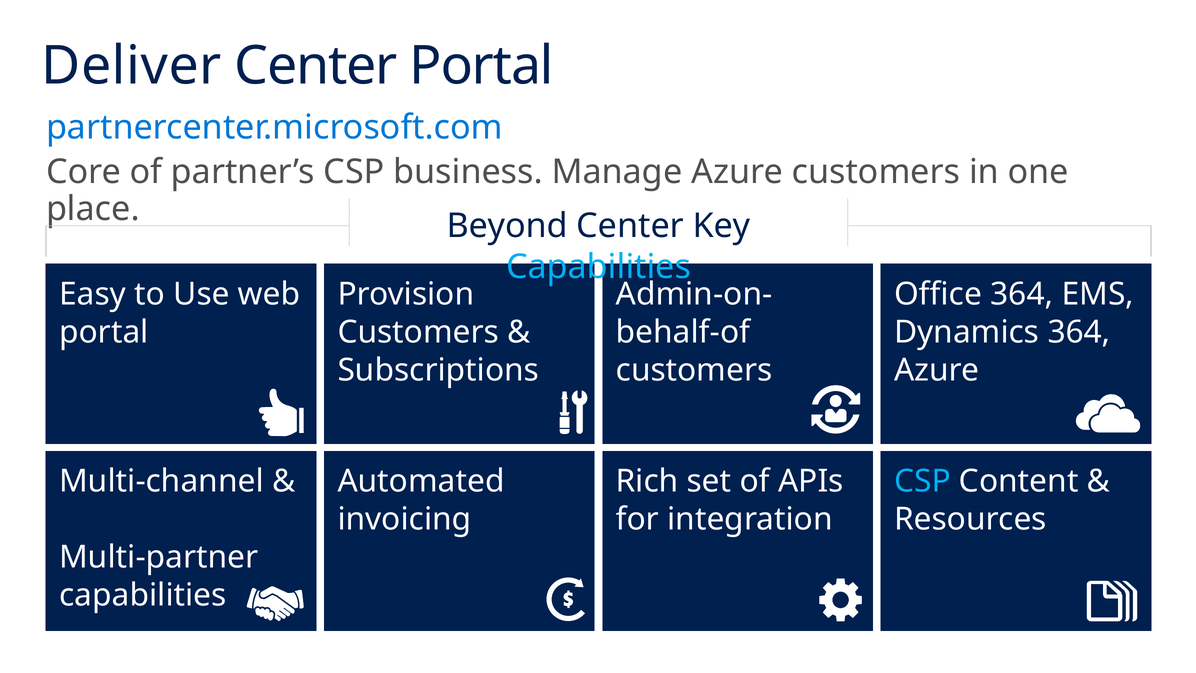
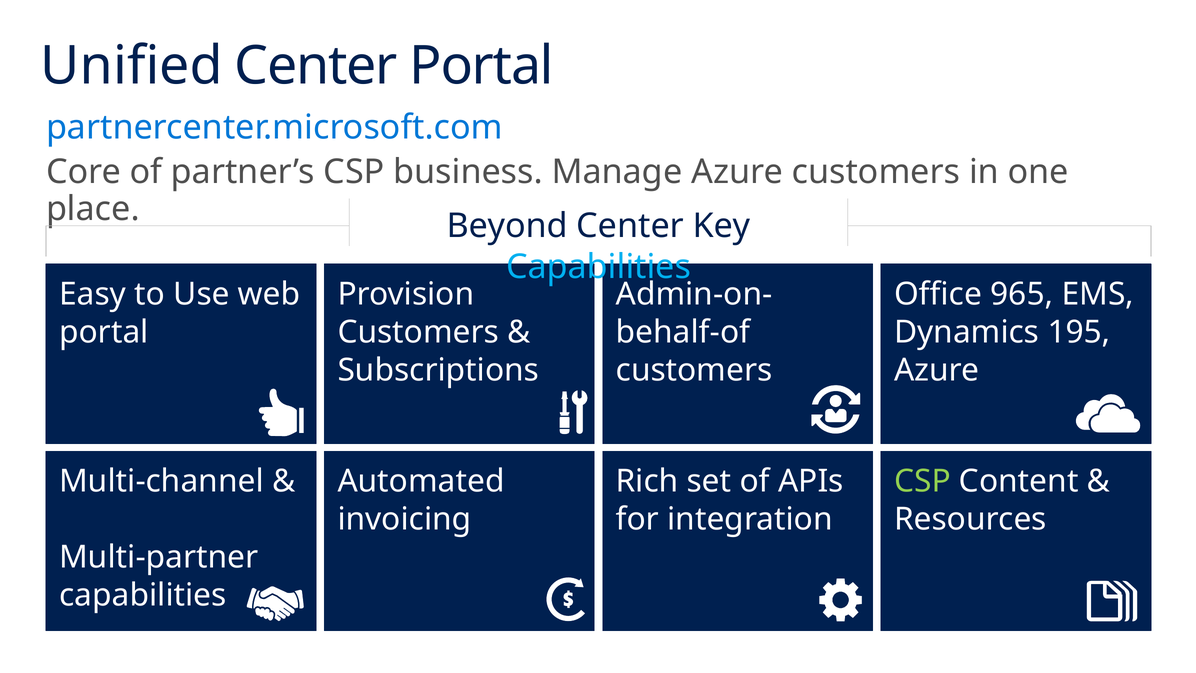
Deliver: Deliver -> Unified (132, 66)
Office 364: 364 -> 965 (1022, 294)
Dynamics 364: 364 -> 195 (1079, 332)
CSP colour: light blue -> light green (922, 481)
